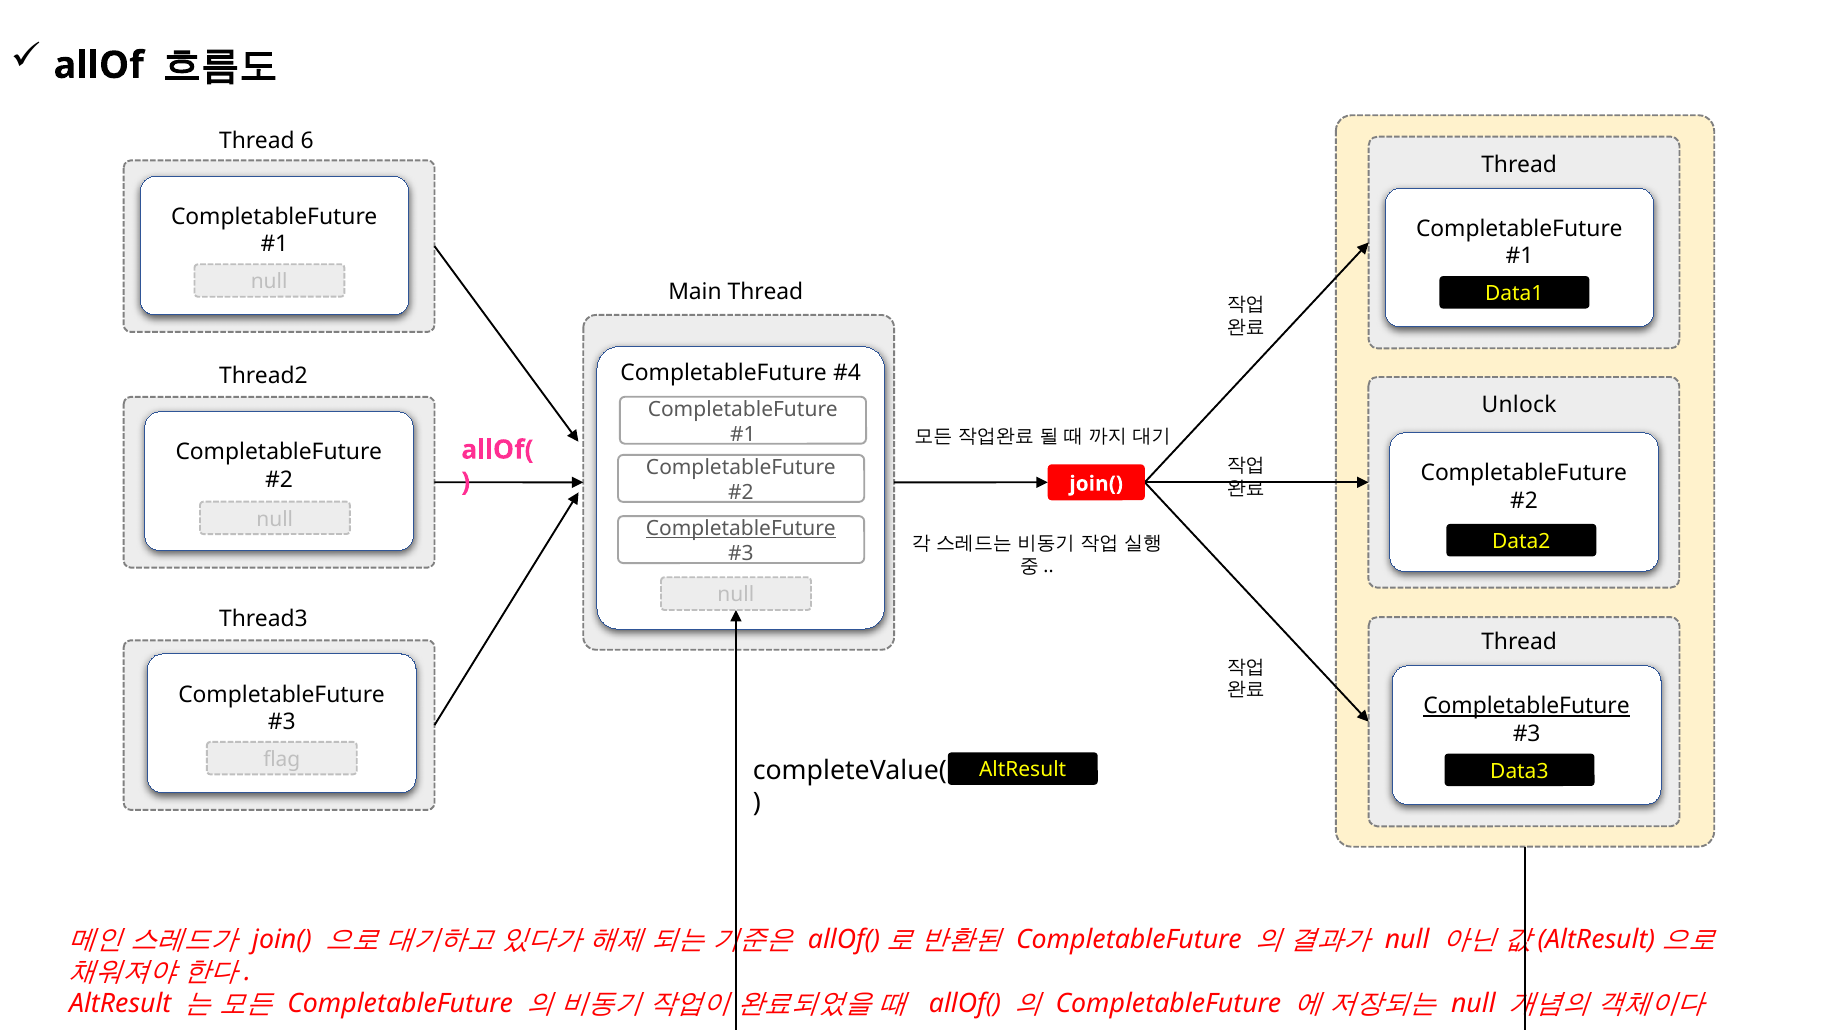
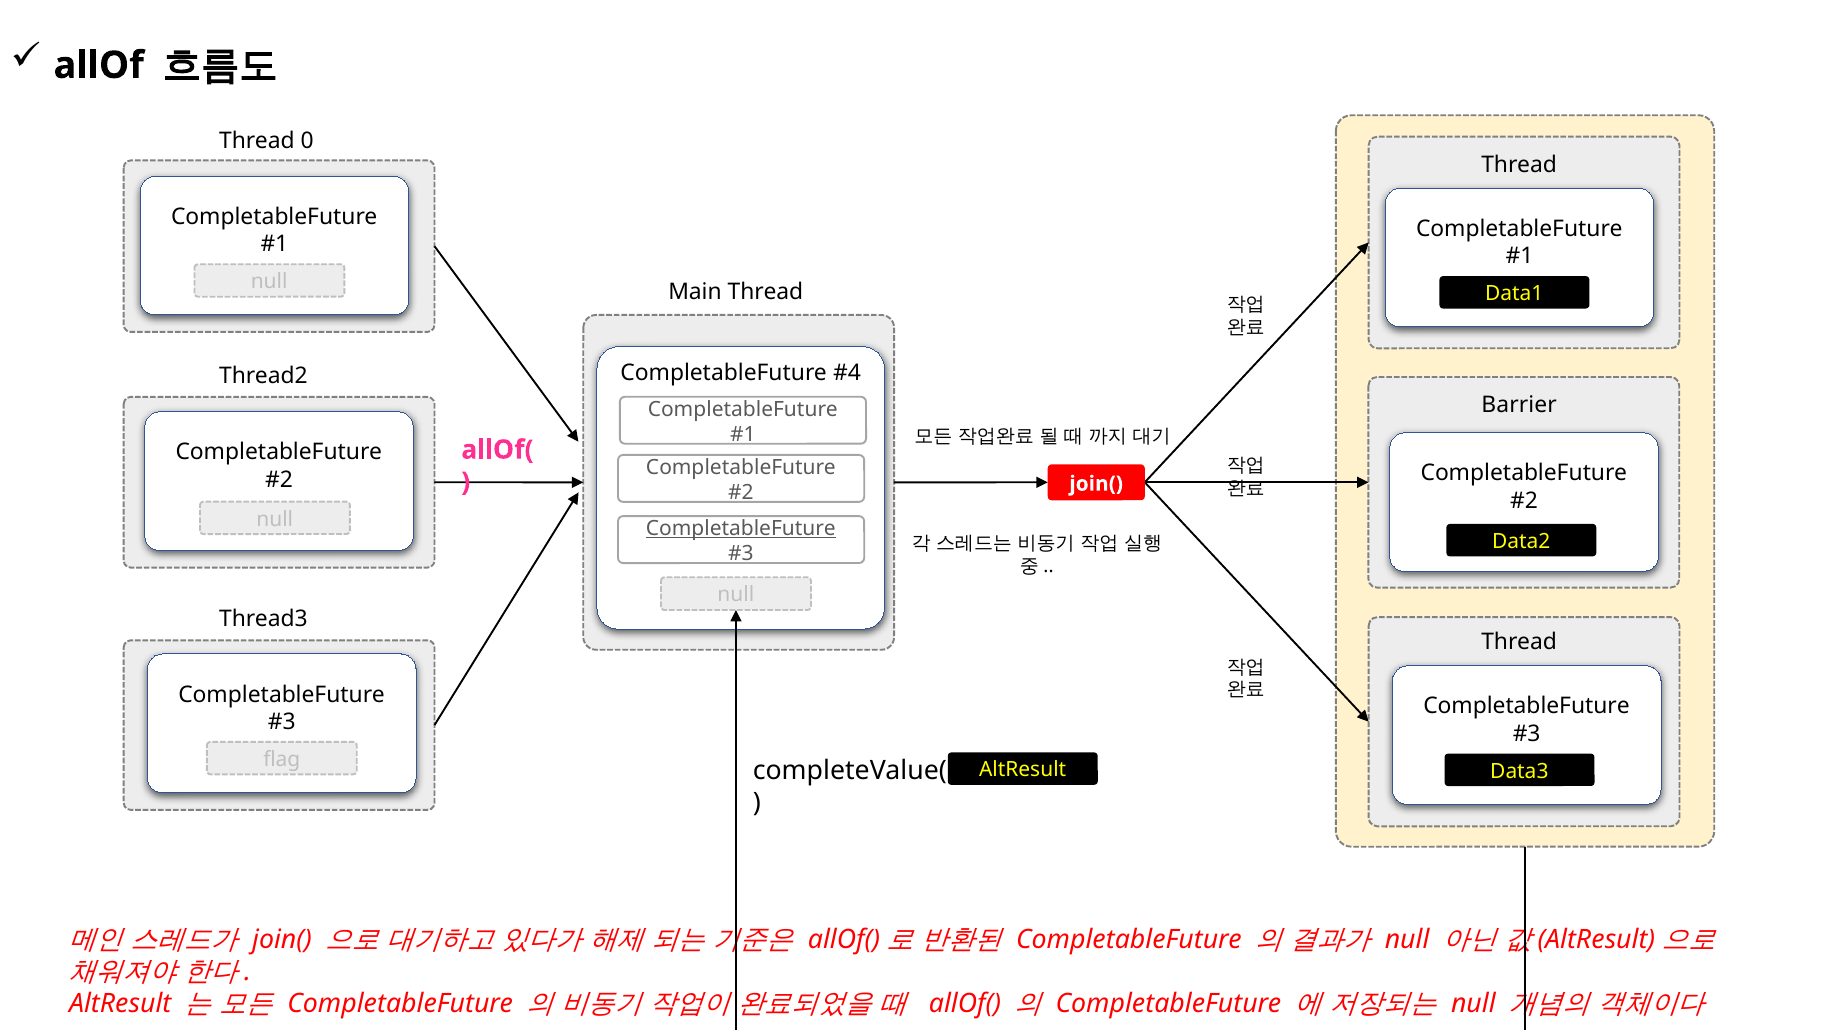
6: 6 -> 0 (307, 141)
Unlock: Unlock -> Barrier (1519, 404)
CompletableFuture underline: present -> none (1526, 706)
